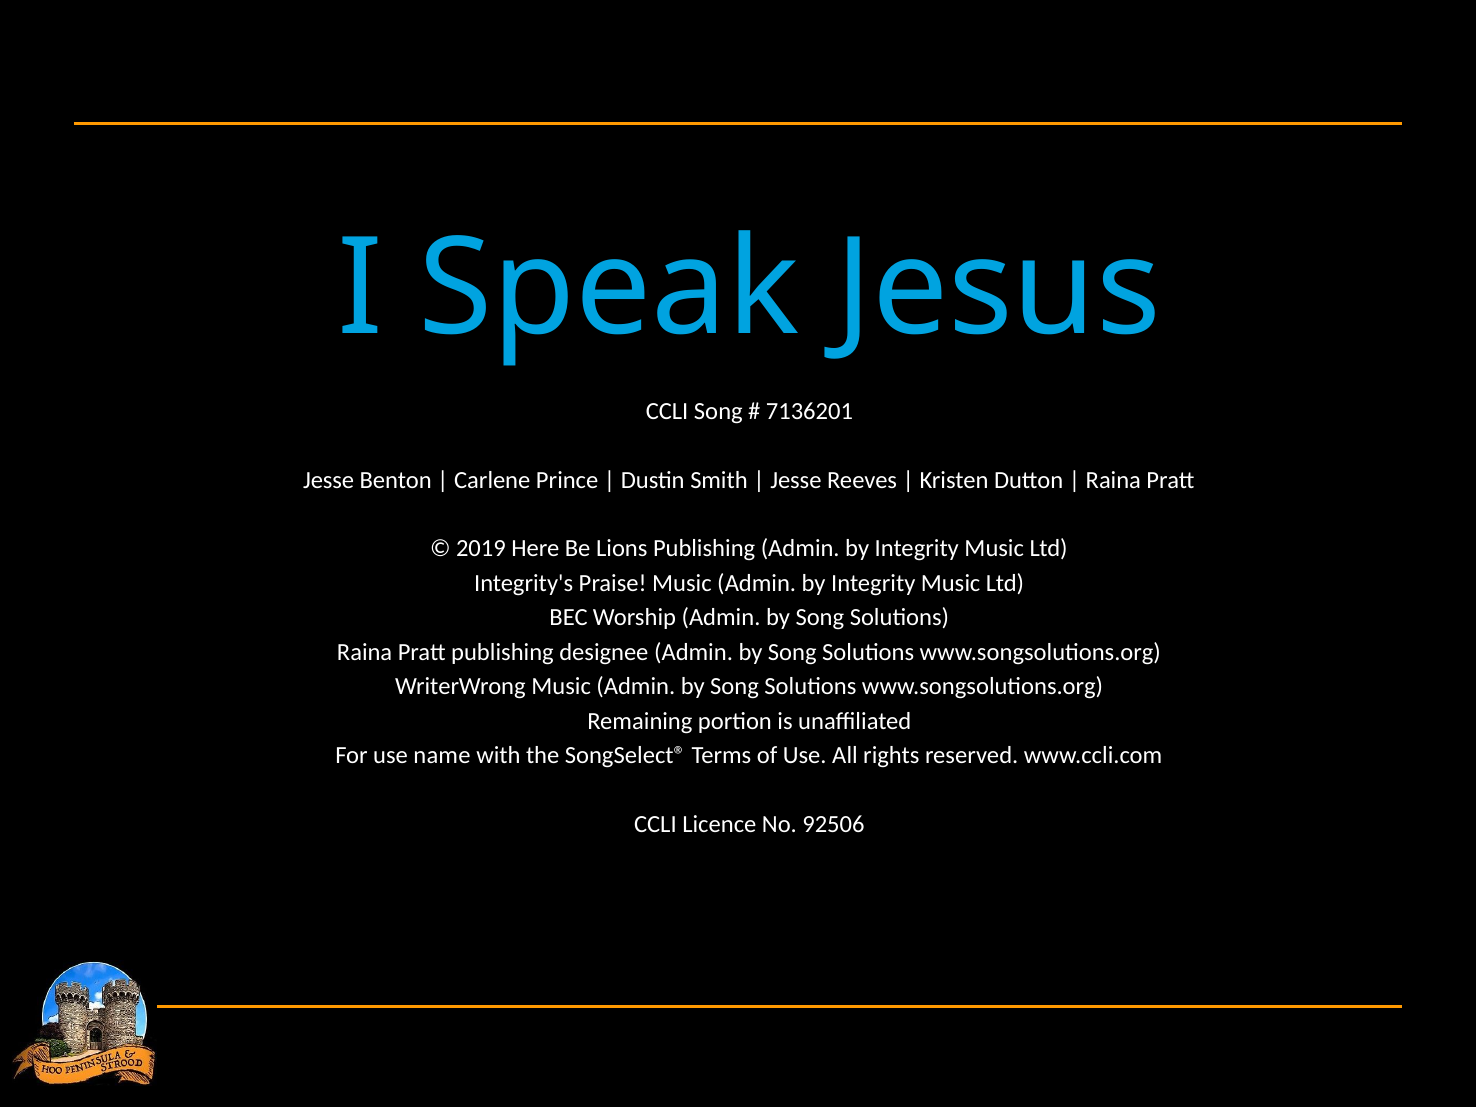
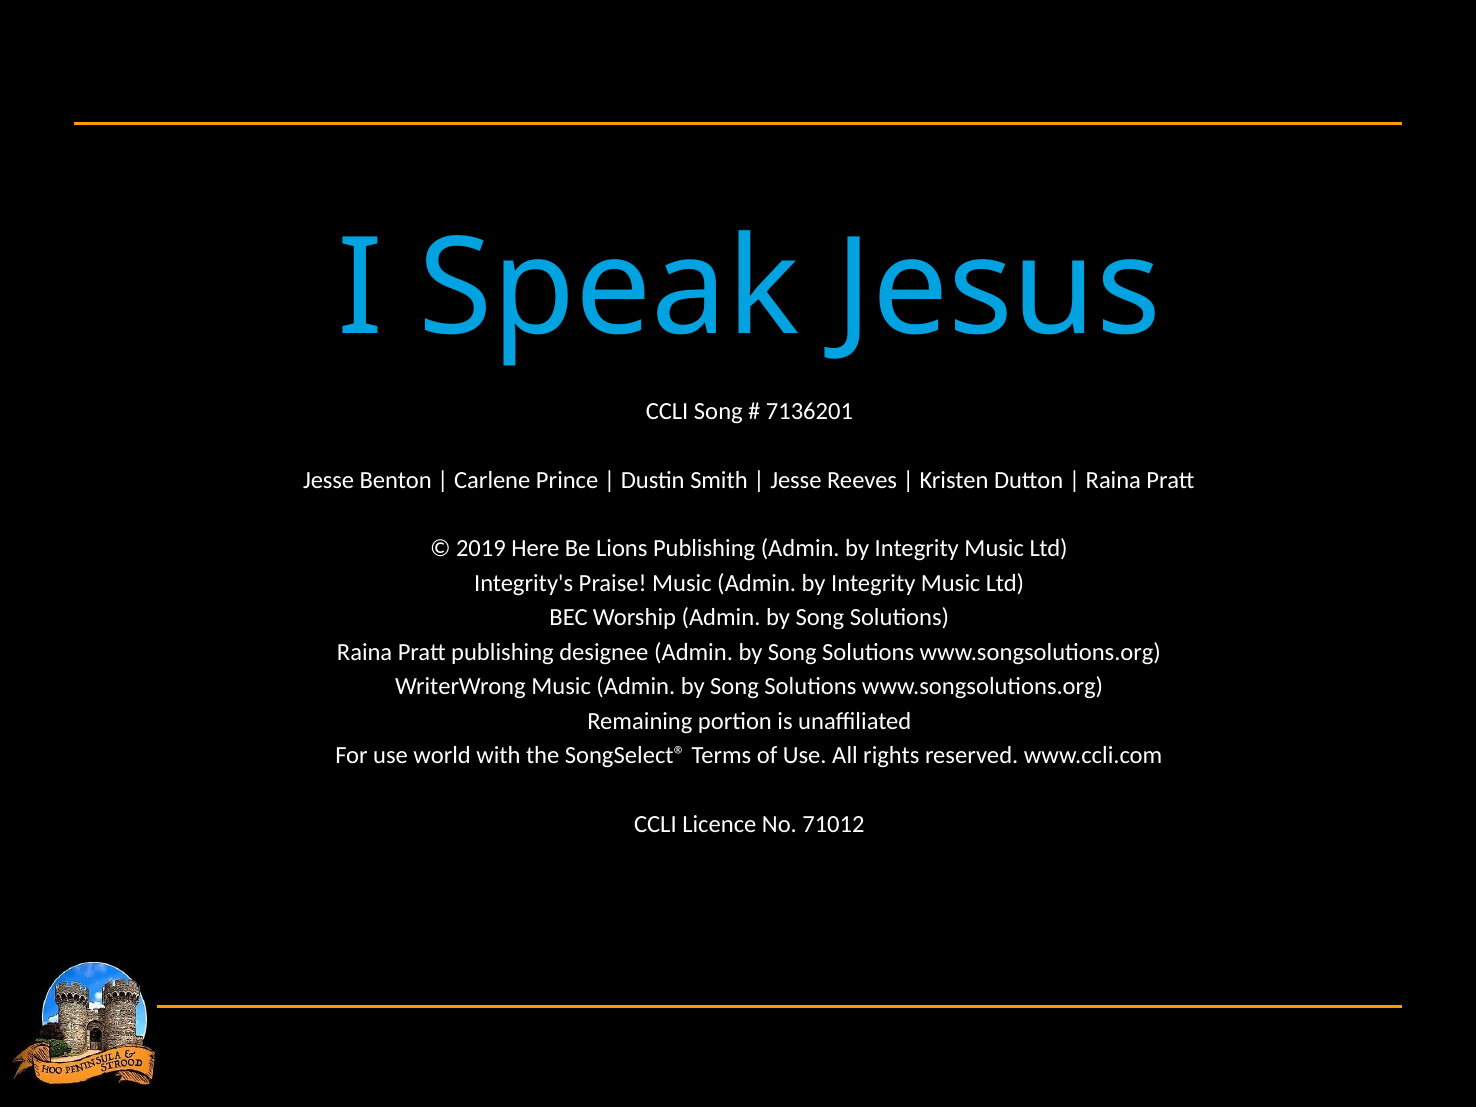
name: name -> world (442, 756)
92506: 92506 -> 71012 (833, 825)
